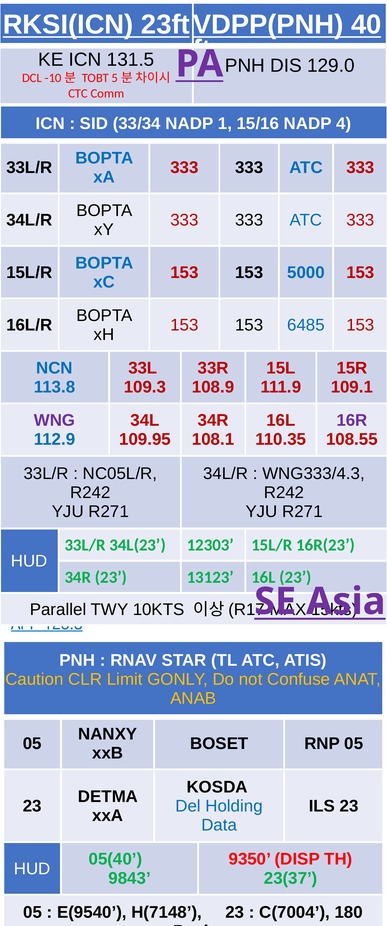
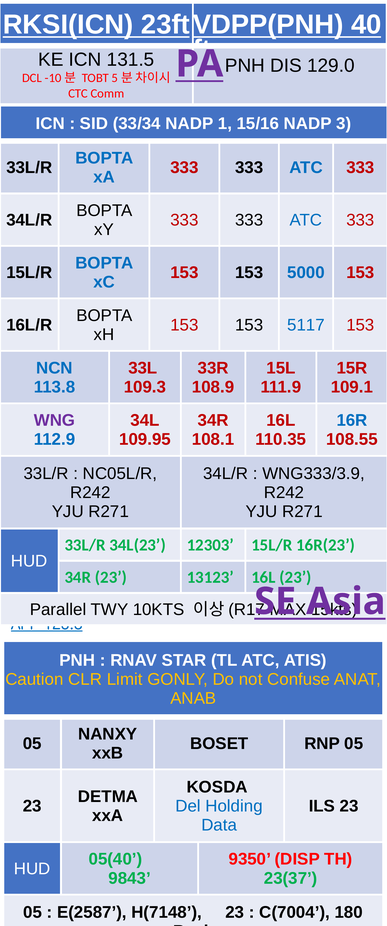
4: 4 -> 3 (344, 124)
6485: 6485 -> 5117 (306, 325)
16R colour: purple -> blue (352, 420)
WNG333/4.3: WNG333/4.3 -> WNG333/3.9 (313, 473)
E(9540: E(9540 -> E(2587 (92, 912)
